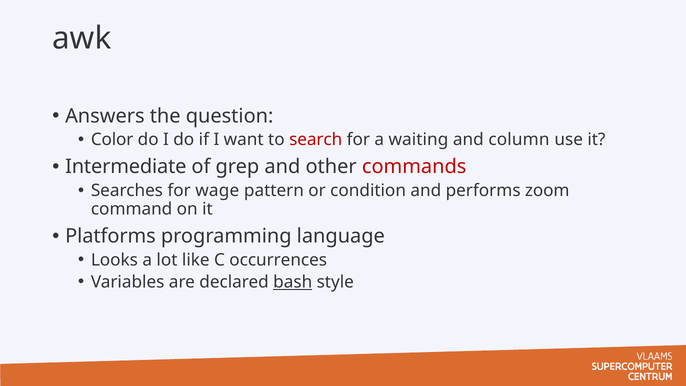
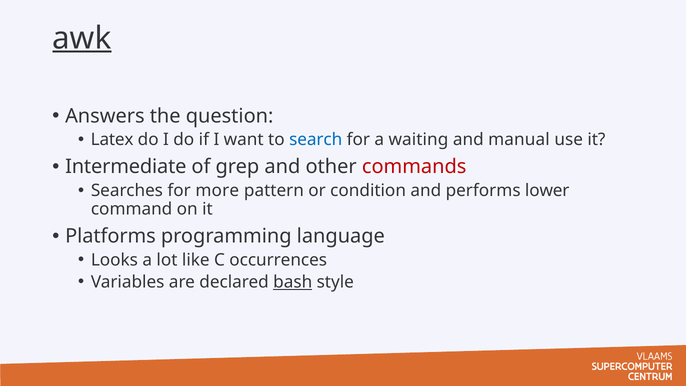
awk underline: none -> present (82, 38)
Color: Color -> Latex (112, 140)
search colour: red -> blue (316, 140)
column: column -> manual (519, 140)
wage: wage -> more (217, 190)
zoom: zoom -> lower (547, 190)
